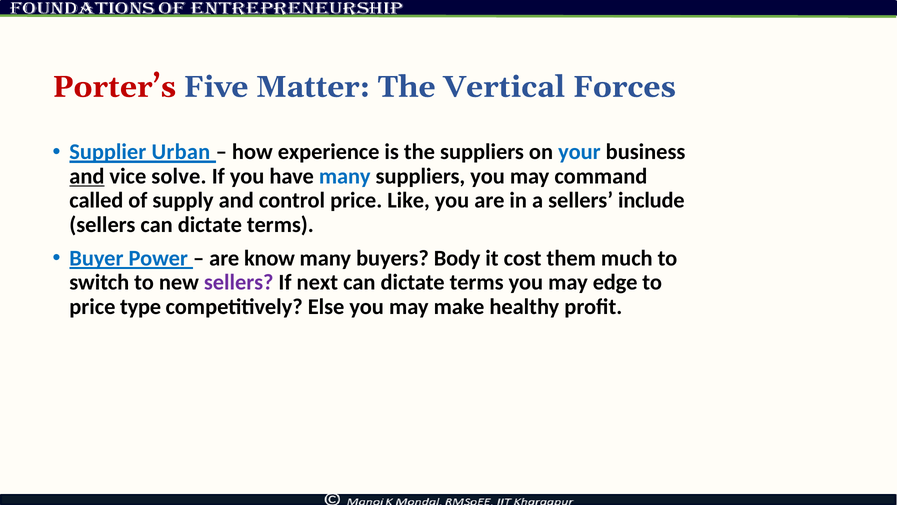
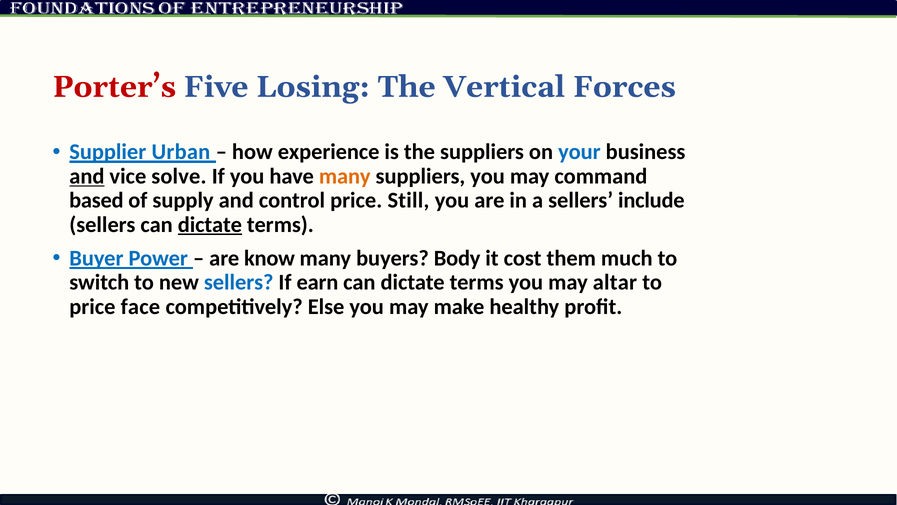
Matter: Matter -> Losing (313, 87)
many colour: blue -> orange (345, 176)
called: called -> based (96, 200)
Like: Like -> Still (408, 200)
dictate underline: none -> present (210, 225)
sellers colour: purple -> blue (239, 282)
next: next -> earn (317, 282)
edge: edge -> altar (615, 282)
type: type -> face (140, 307)
